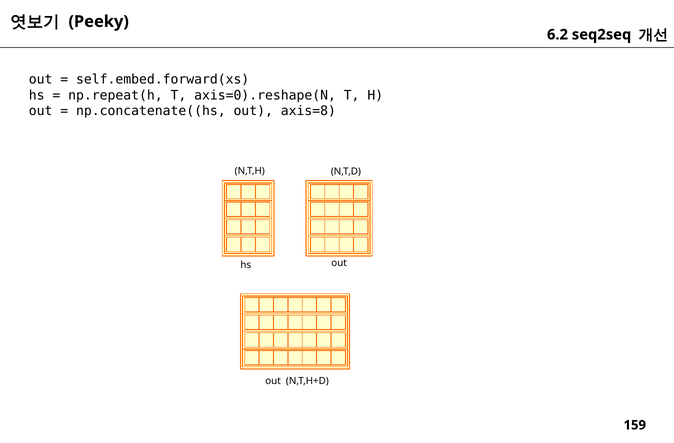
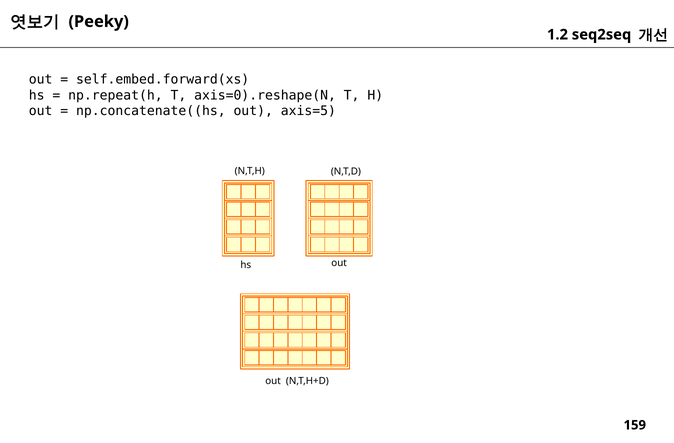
6.2: 6.2 -> 1.2 (557, 35)
axis=8: axis=8 -> axis=5 (308, 111)
